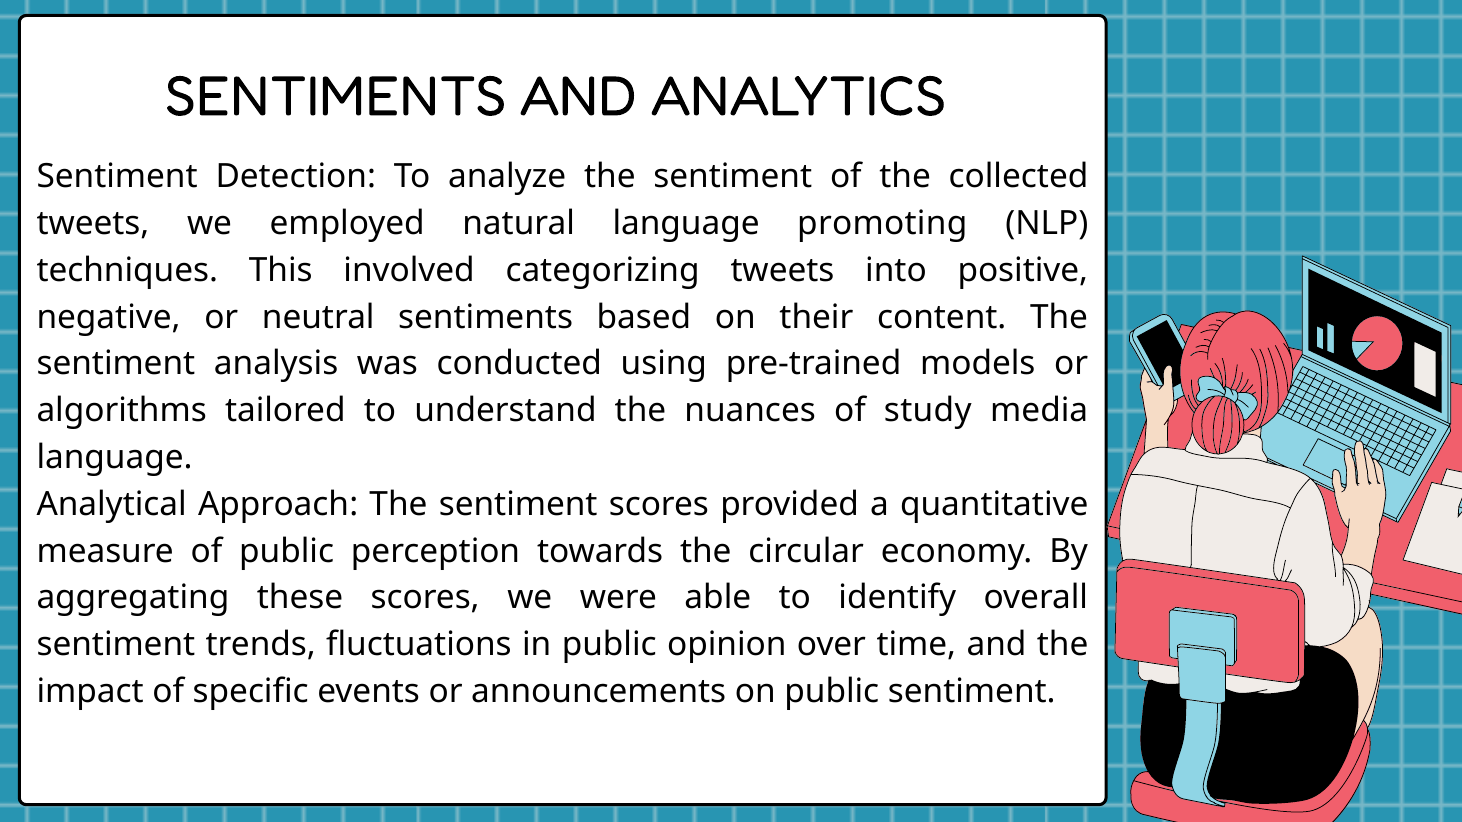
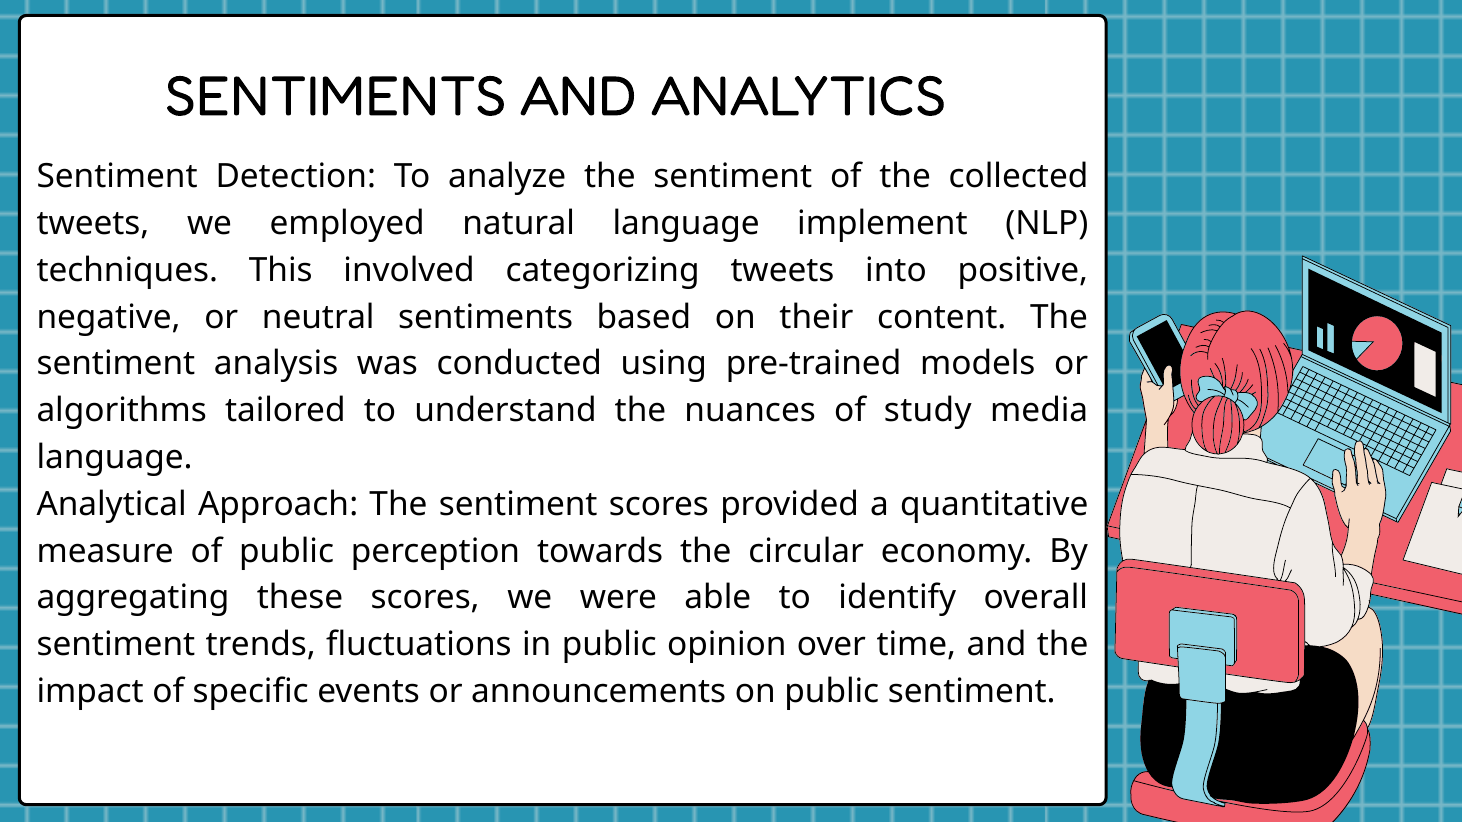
promoting: promoting -> implement (882, 224)
